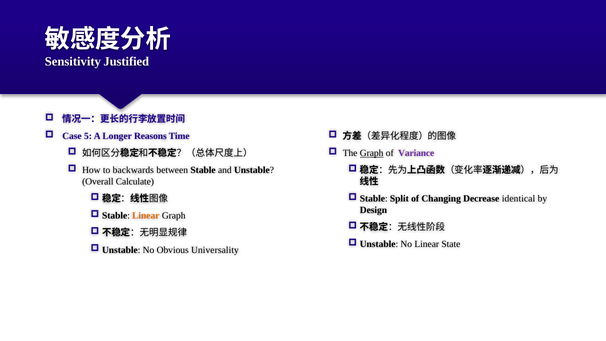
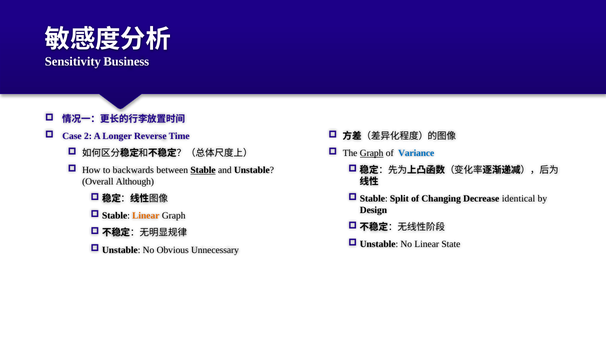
Justified: Justified -> Business (126, 61)
5: 5 -> 2 (88, 136)
Reasons: Reasons -> Reverse (150, 136)
Variance colour: purple -> blue (416, 153)
Stable underline: none -> present (203, 170)
Calculate: Calculate -> Although (135, 182)
Universality: Universality -> Unnecessary (215, 250)
